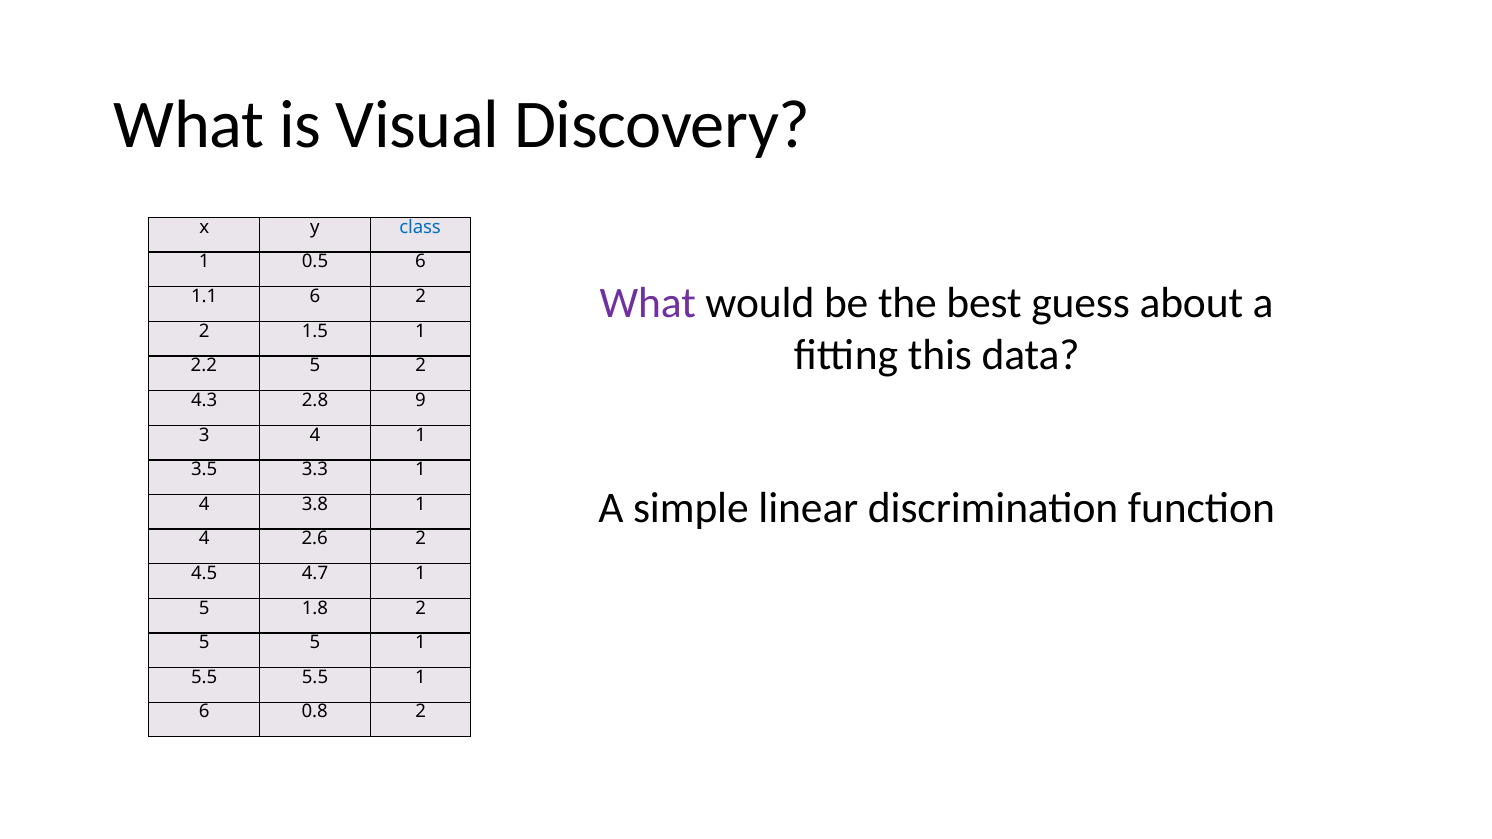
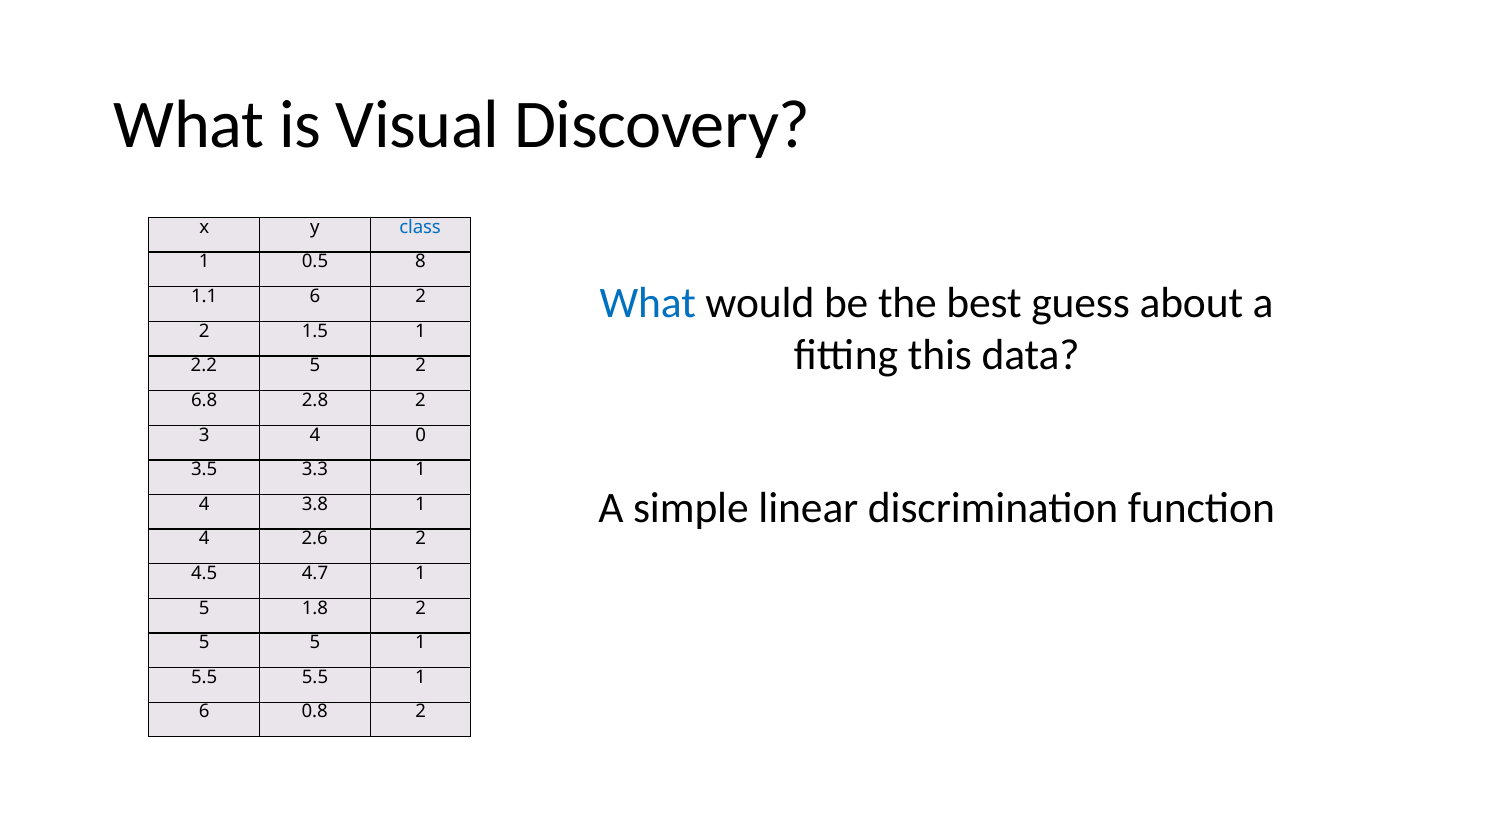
0.5 6: 6 -> 8 (421, 262)
What colour: purple -> blue (648, 303)
4.3: 4.3 -> 6.8 (204, 400)
2.8 9: 9 -> 2 (421, 400)
4 1: 1 -> 0 (421, 435)
